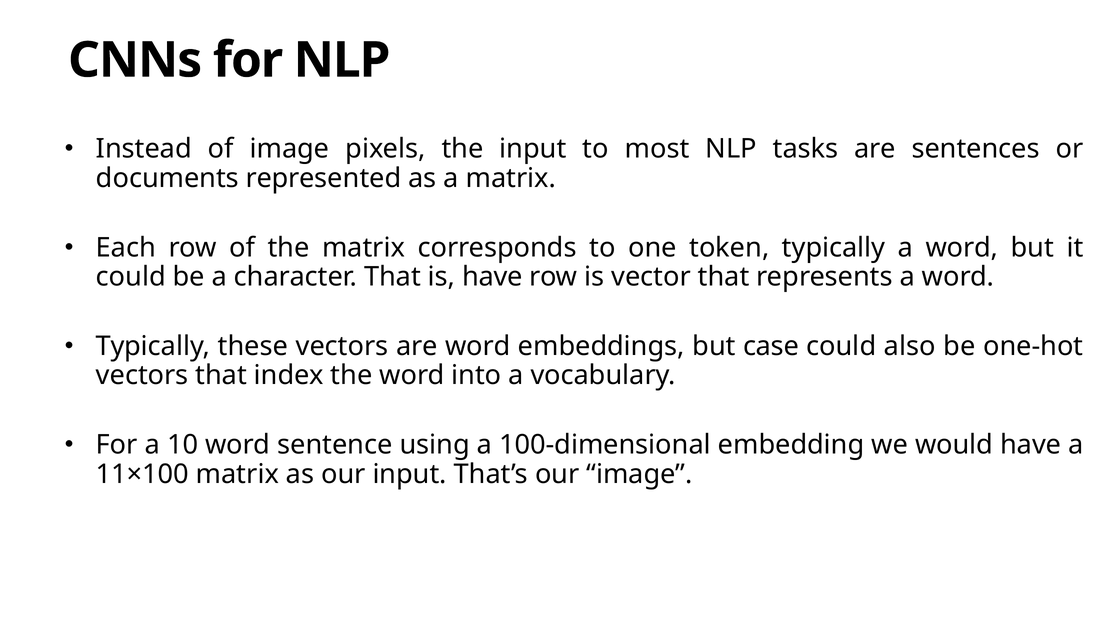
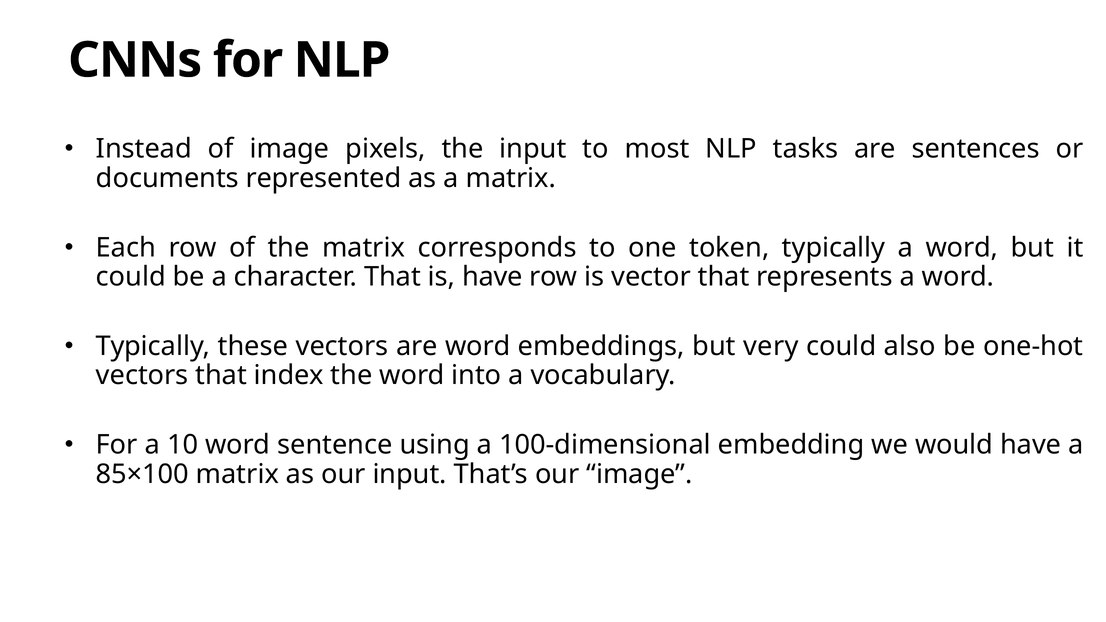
case: case -> very (771, 346)
11×100: 11×100 -> 85×100 (143, 474)
